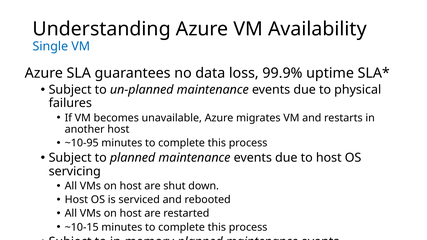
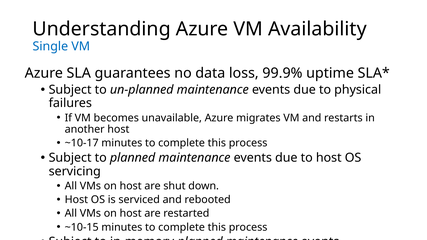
~10-95: ~10-95 -> ~10-17 (82, 143)
